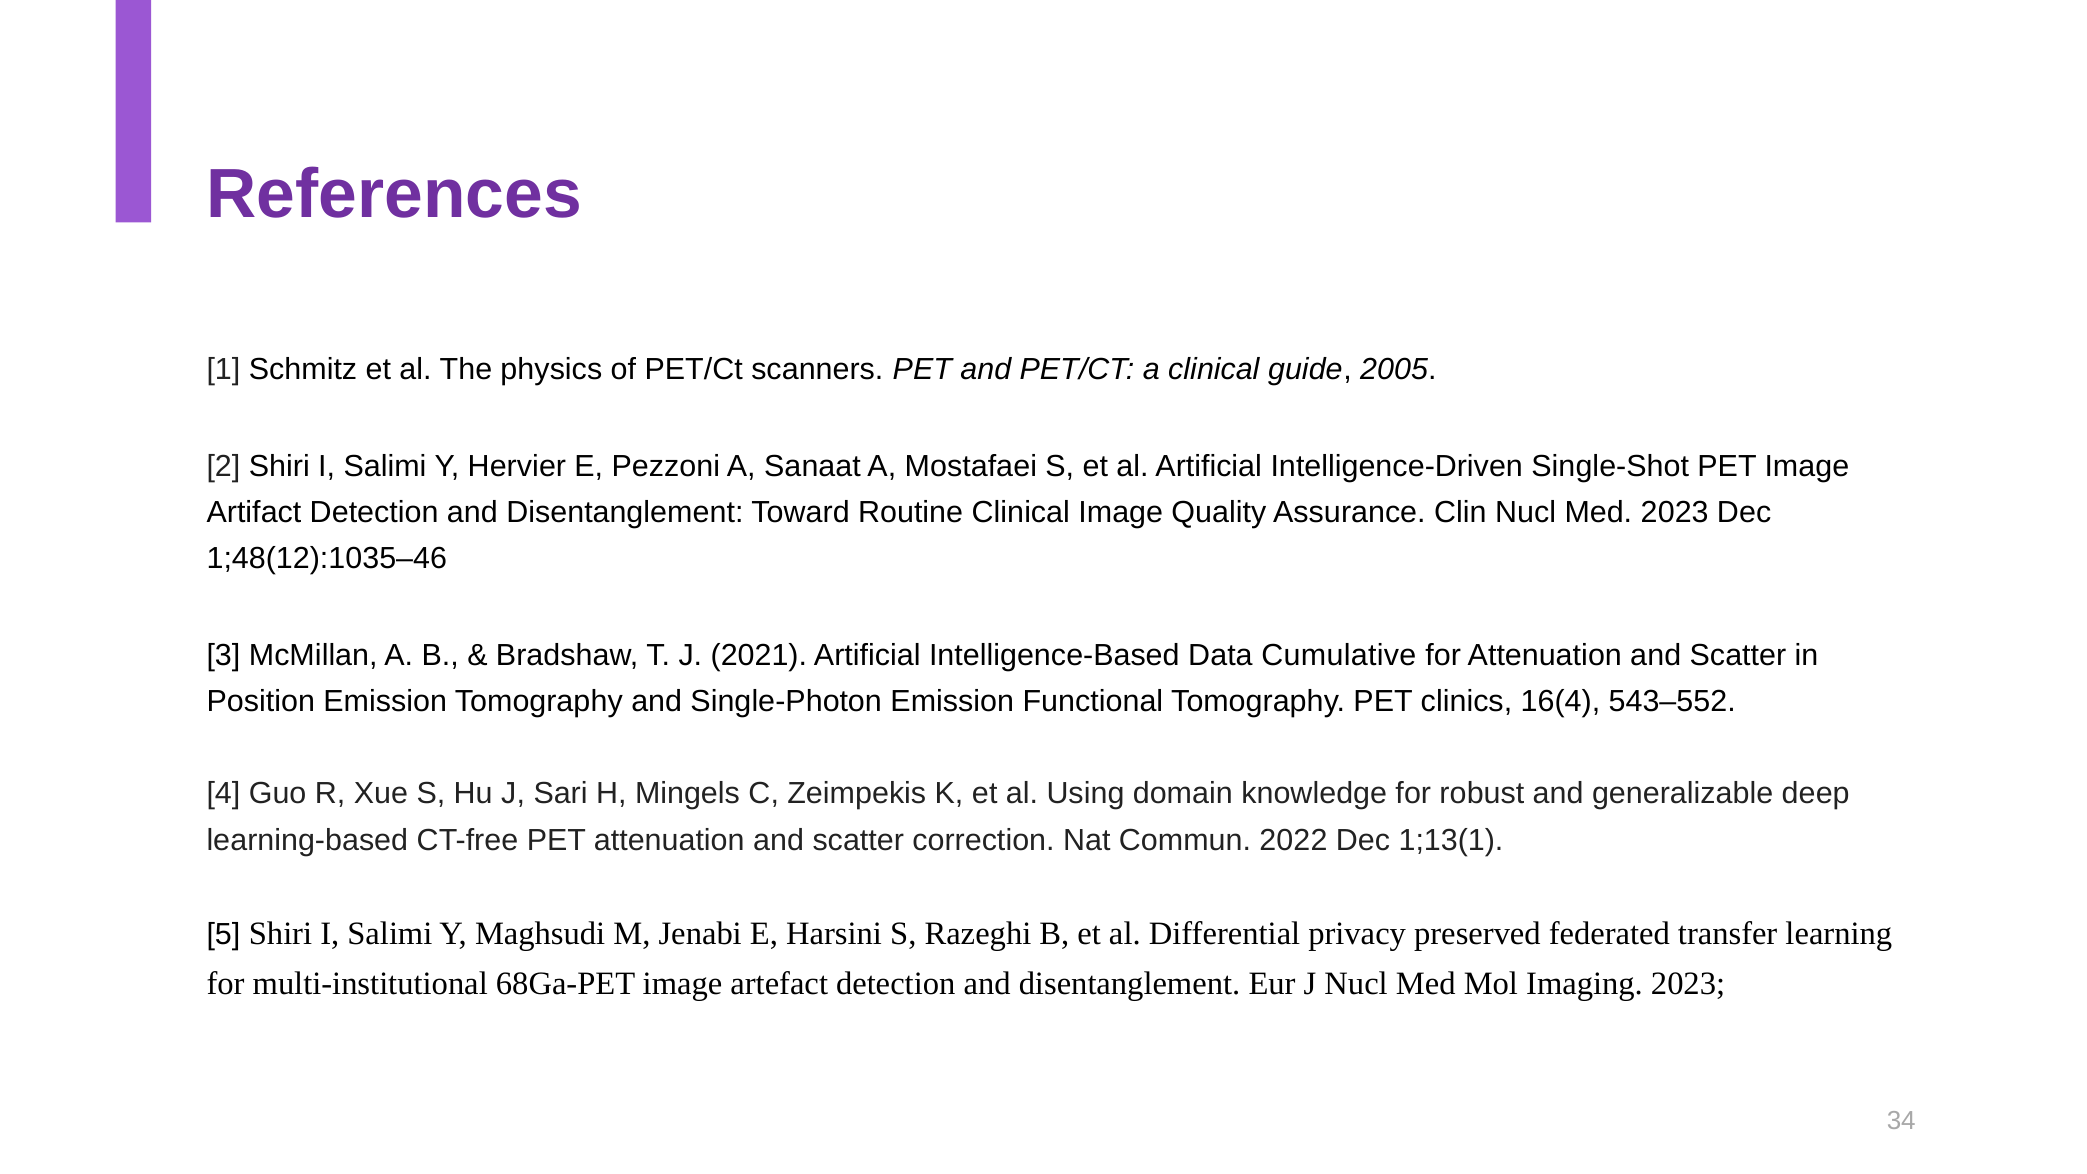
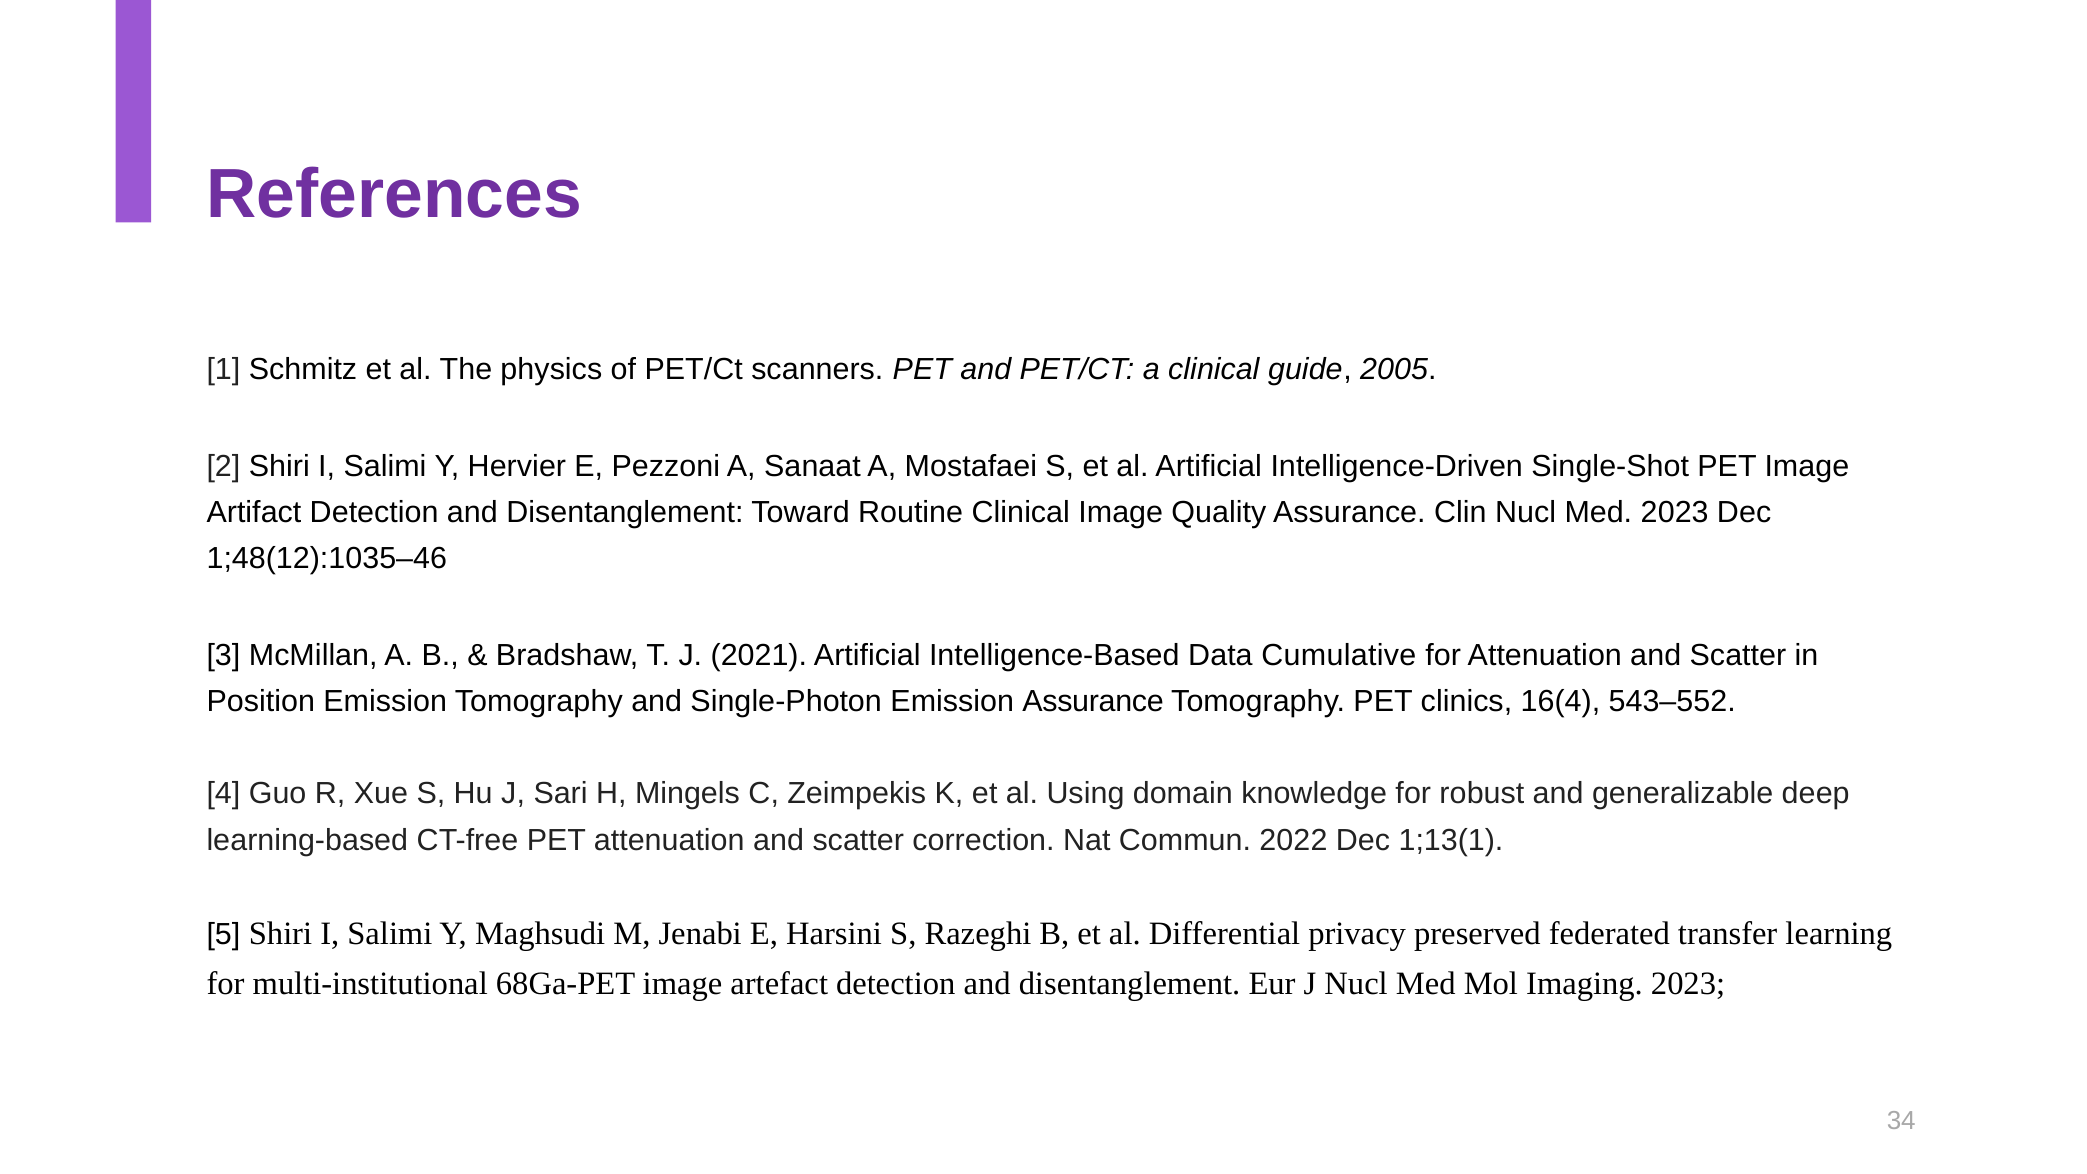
Emission Functional: Functional -> Assurance (1093, 702)
